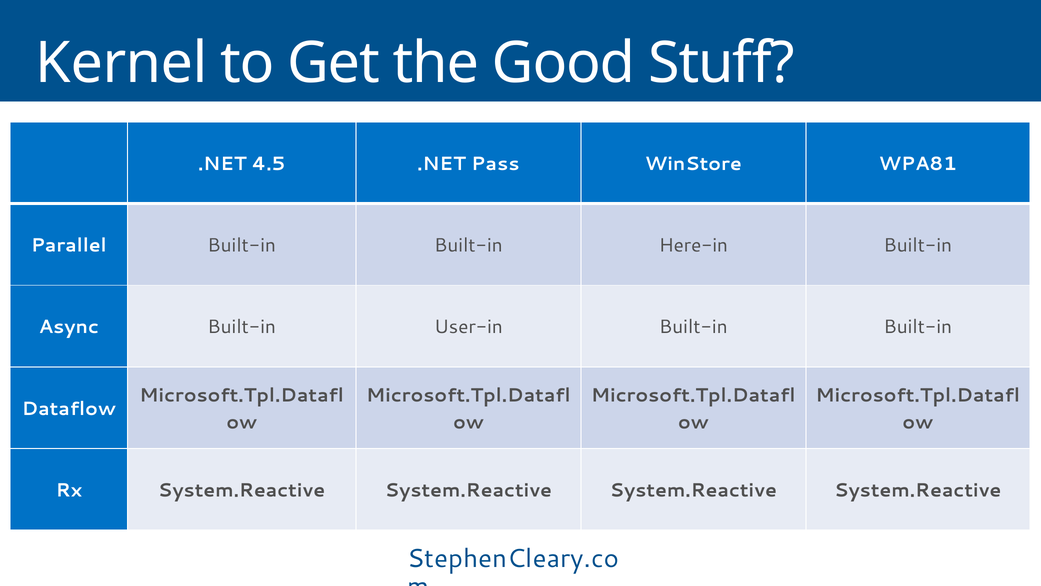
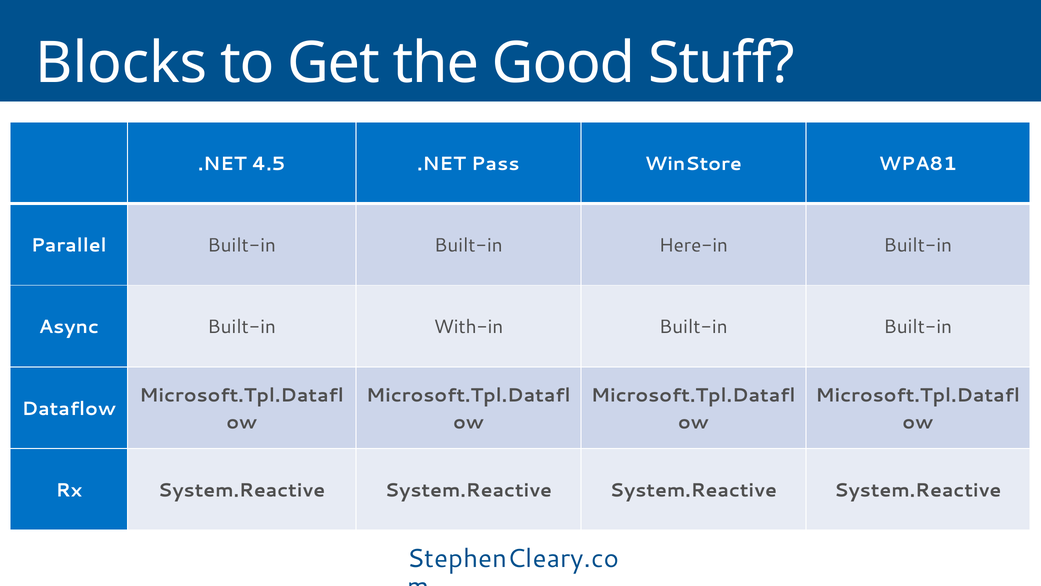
Kernel: Kernel -> Blocks (121, 63)
User-in: User-in -> With-in (468, 327)
